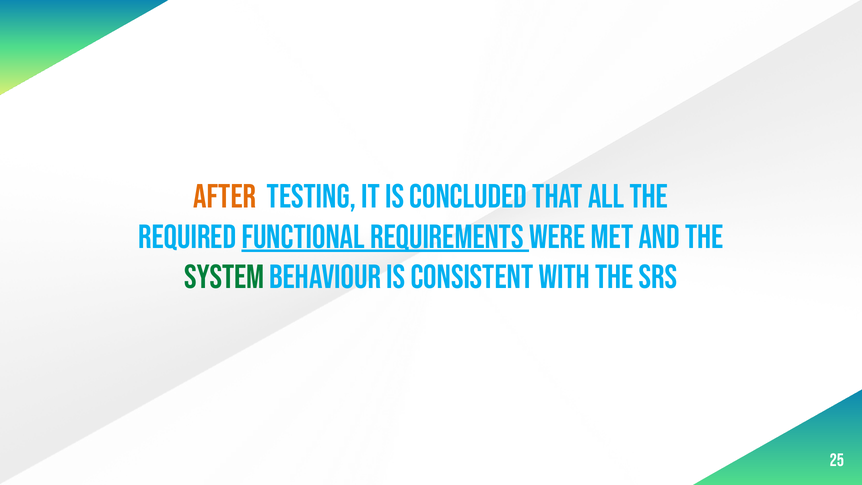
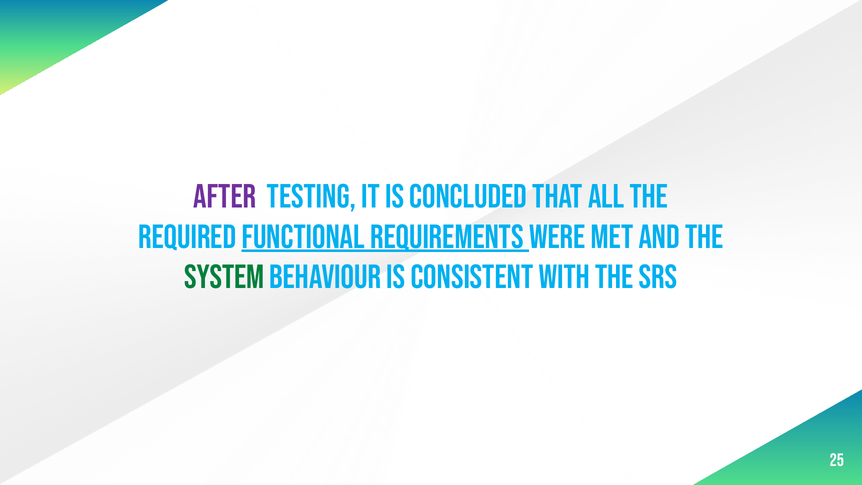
AFTER colour: orange -> purple (225, 197)
